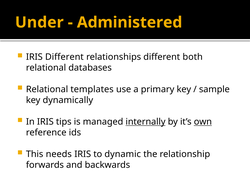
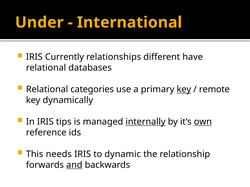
Administered: Administered -> International (130, 22)
IRIS Different: Different -> Currently (64, 57)
both: both -> have (193, 57)
templates: templates -> categories (92, 90)
key underline: none -> present (184, 90)
sample: sample -> remote (214, 90)
and underline: none -> present (74, 165)
